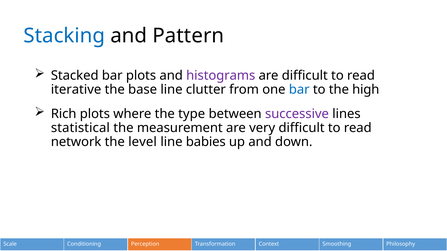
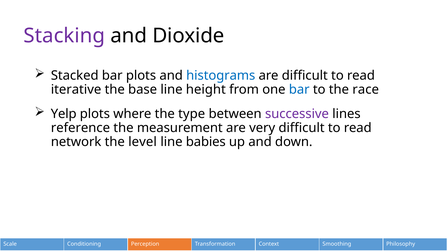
Stacking colour: blue -> purple (64, 36)
Pattern: Pattern -> Dioxide (188, 36)
histograms colour: purple -> blue (221, 76)
clutter: clutter -> height (206, 90)
high: high -> race (366, 90)
Rich: Rich -> Yelp (64, 114)
statistical: statistical -> reference (80, 128)
